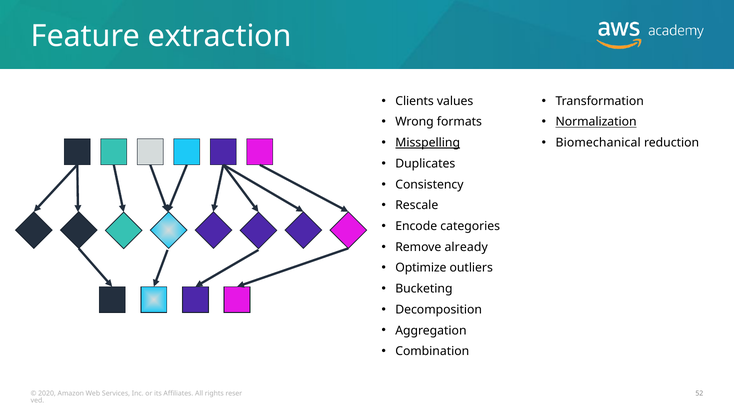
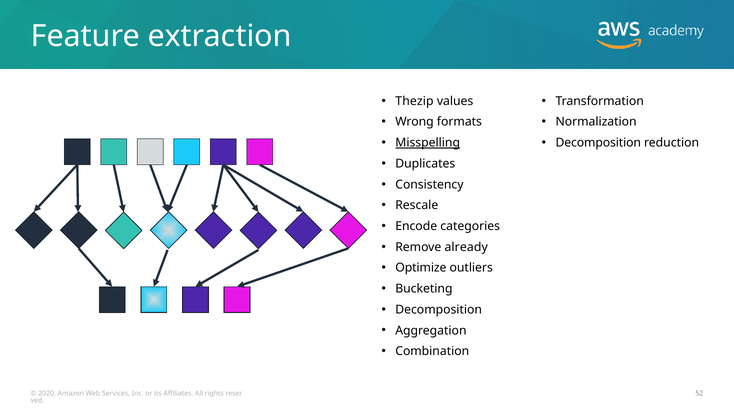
Clients: Clients -> Thezip (414, 101)
Normalization underline: present -> none (596, 122)
Biomechanical: Biomechanical -> Decomposition (598, 143)
